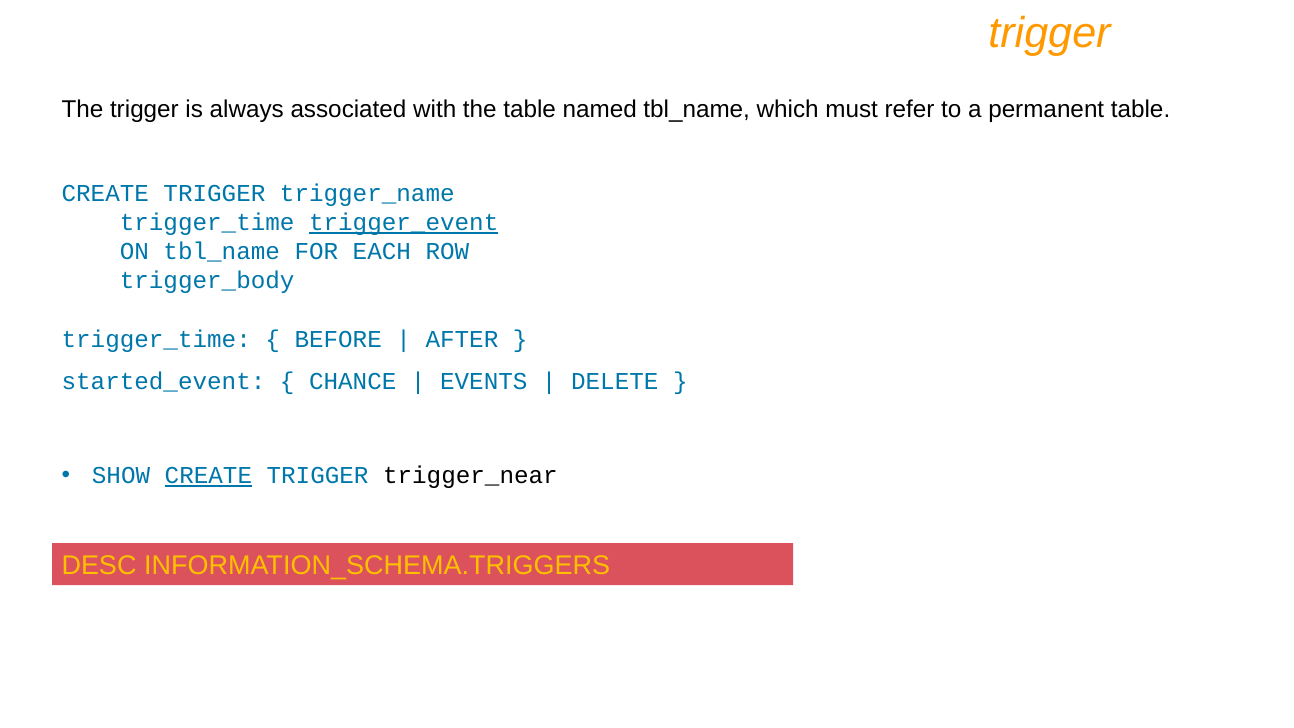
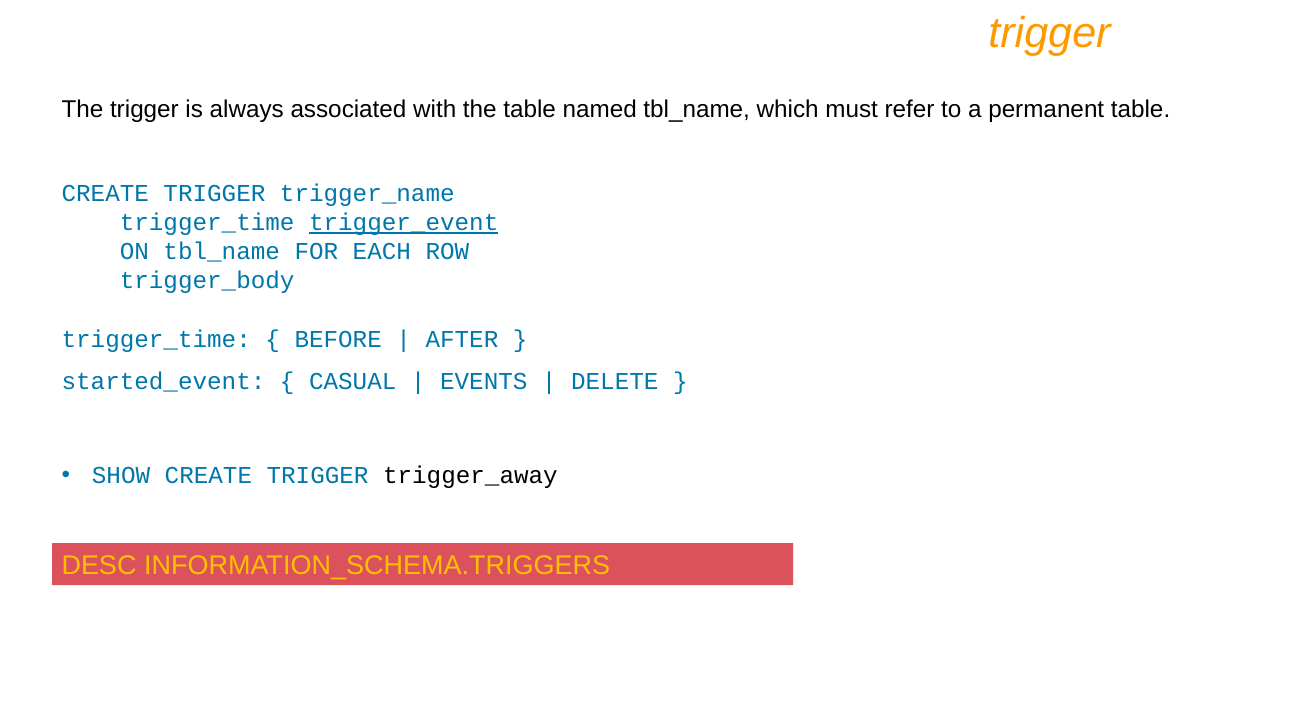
CHANCE: CHANCE -> CASUAL (353, 381)
CREATE underline: present -> none (208, 476)
trigger_near: trigger_near -> trigger_away (470, 476)
